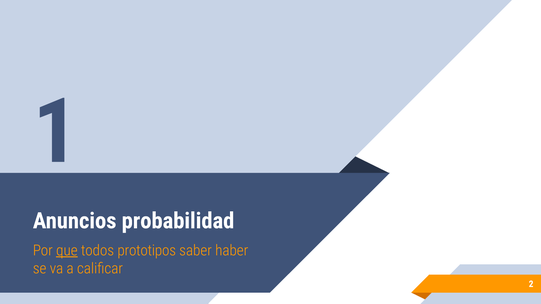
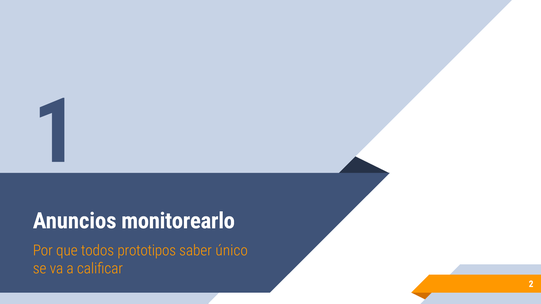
probabilidad: probabilidad -> monitorearlo (178, 221)
que underline: present -> none (67, 251)
haber: haber -> único (232, 251)
